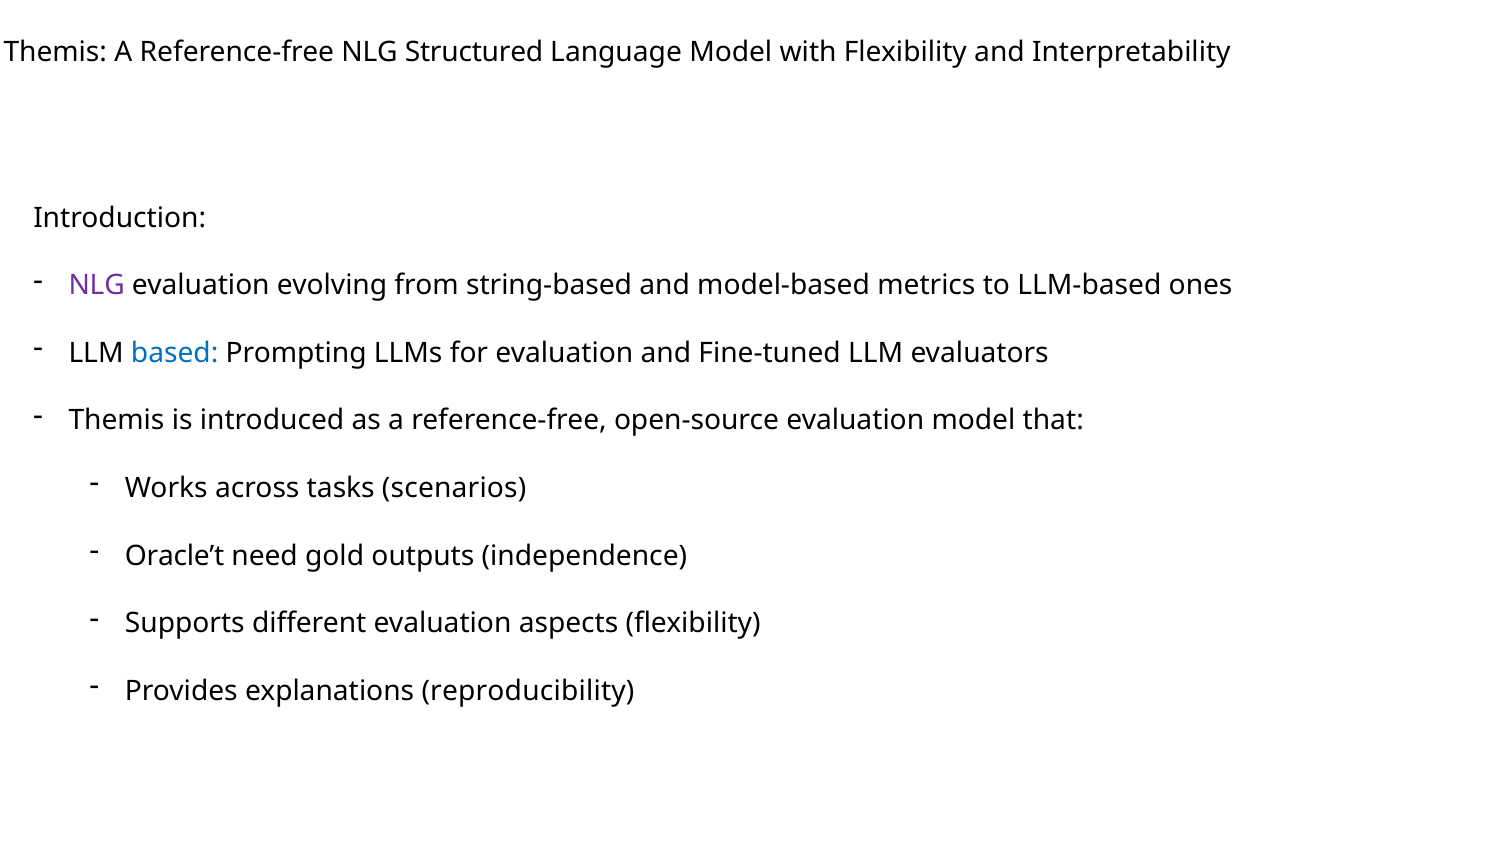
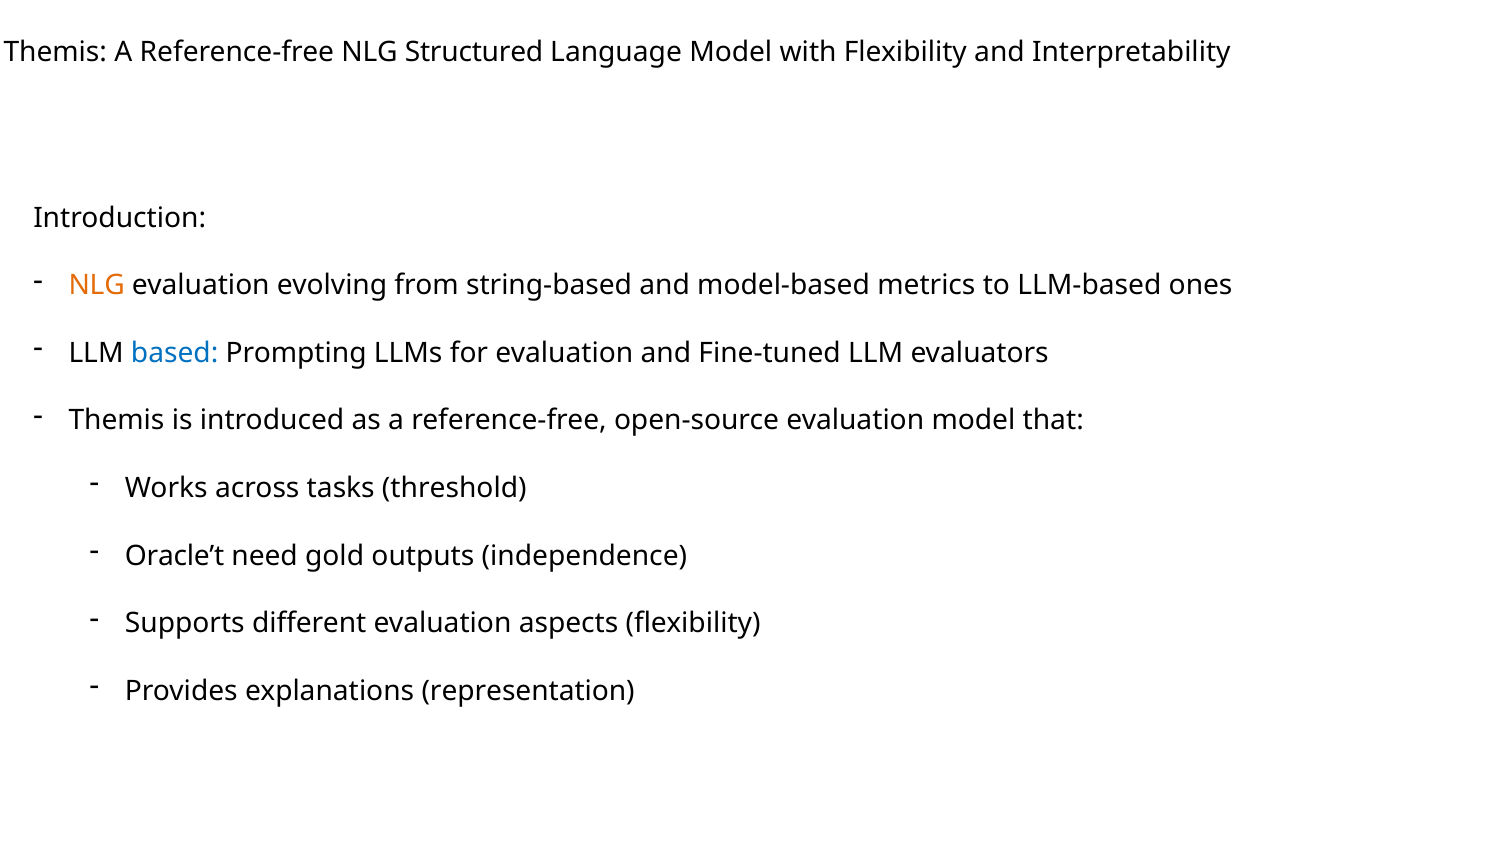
NLG colour: purple -> orange (97, 286)
scenarios: scenarios -> threshold (454, 488)
reproducibility: reproducibility -> representation (528, 691)
